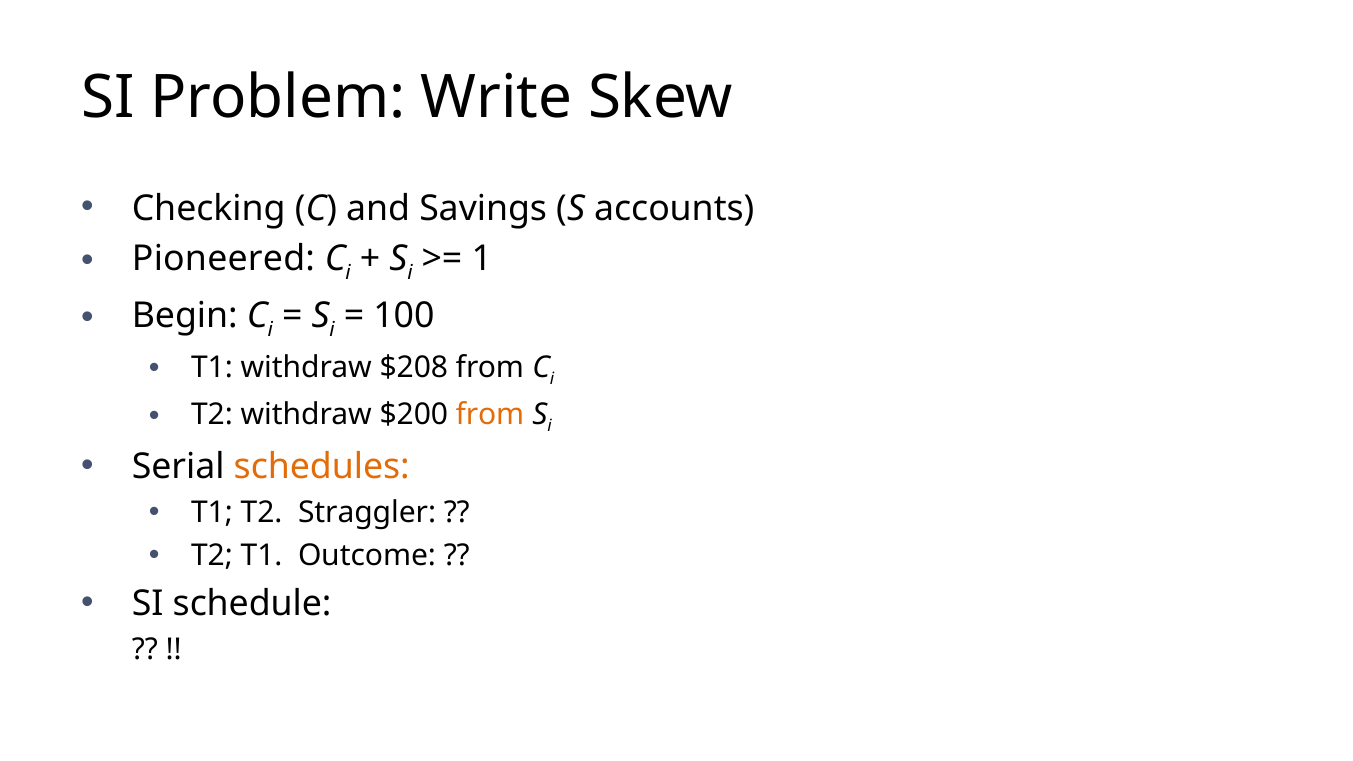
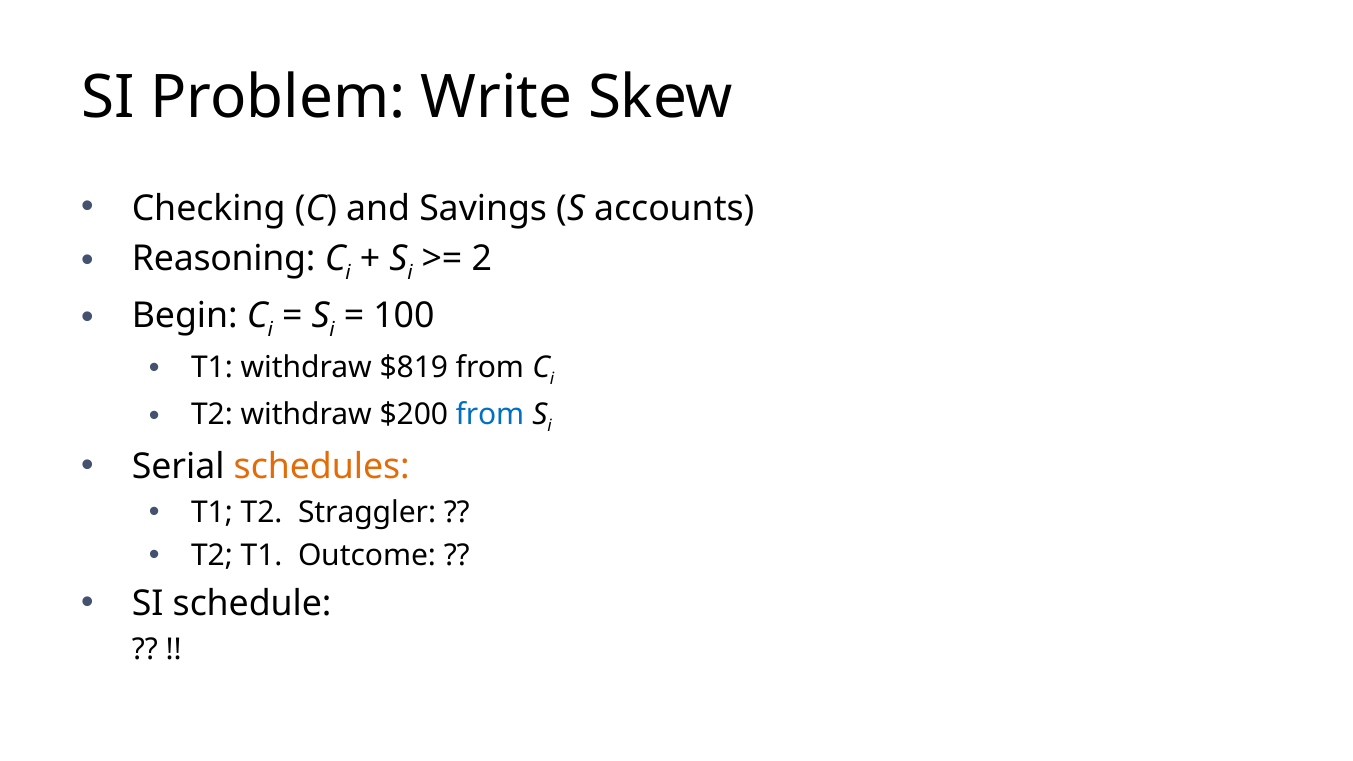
Pioneered: Pioneered -> Reasoning (224, 259)
1: 1 -> 2 (482, 259)
$208: $208 -> $819 (414, 367)
from colour: orange -> blue (490, 415)
